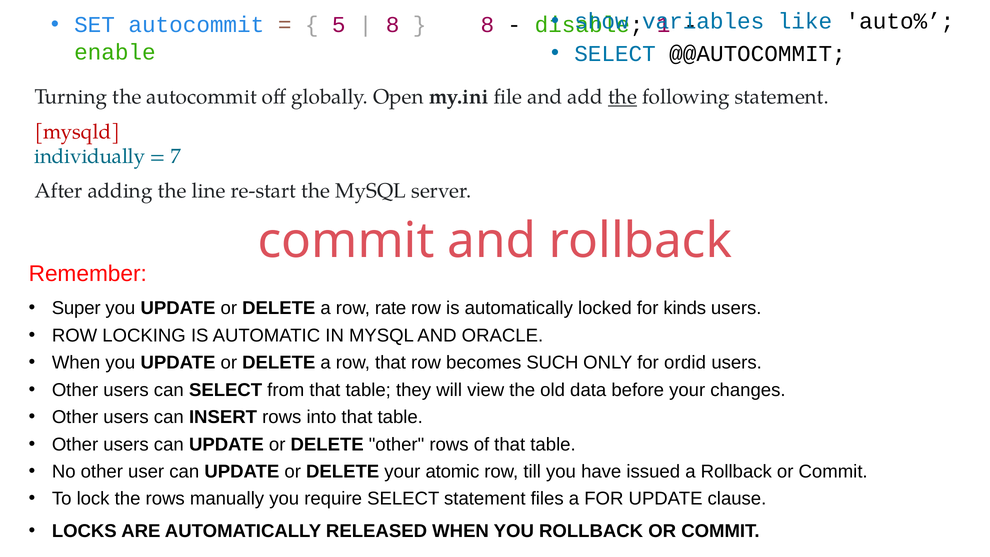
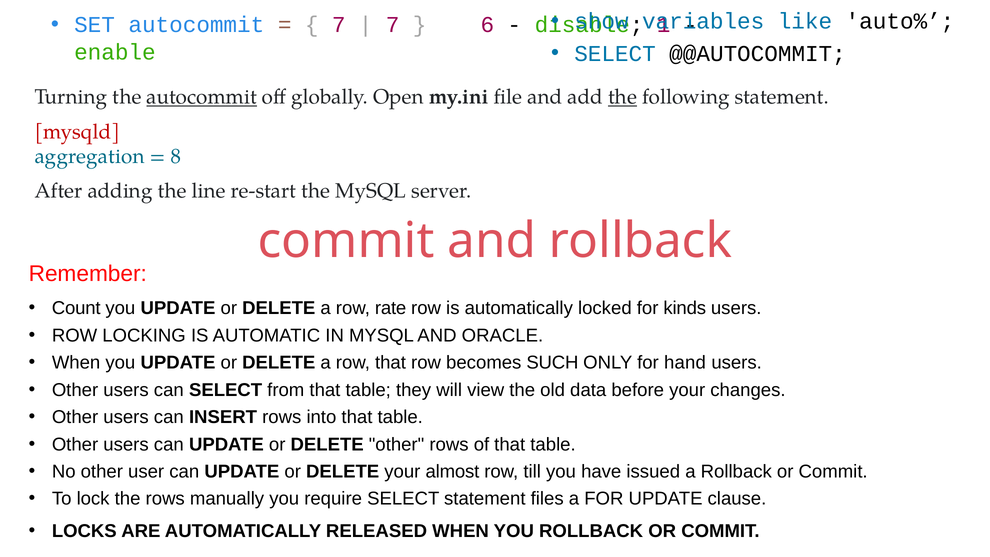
5: 5 -> 7 (339, 25)
8: 8 -> 7 (393, 25)
8: 8 -> 6 (487, 25)
autocommit underline: none -> present (202, 97)
individually: individually -> aggregation (90, 156)
7: 7 -> 8 (176, 156)
Super: Super -> Count (76, 308)
ordid: ordid -> hand (685, 363)
atomic: atomic -> almost (452, 471)
